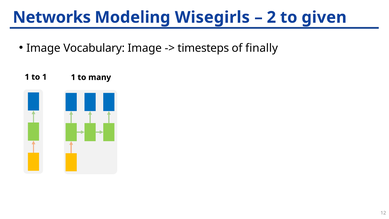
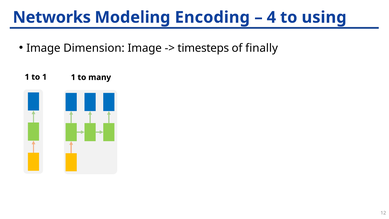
Wisegirls: Wisegirls -> Encoding (212, 17)
2: 2 -> 4 (271, 17)
given: given -> using (324, 17)
Vocabulary: Vocabulary -> Dimension (94, 48)
